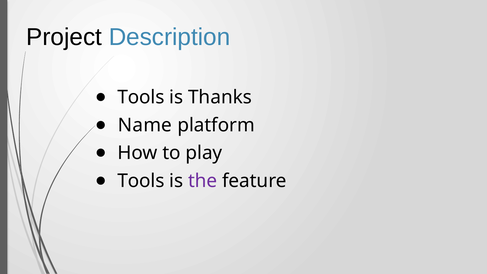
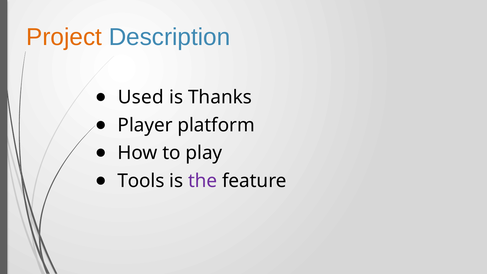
Project colour: black -> orange (64, 37)
Tools: Tools -> Used (141, 97)
Name: Name -> Player (145, 125)
